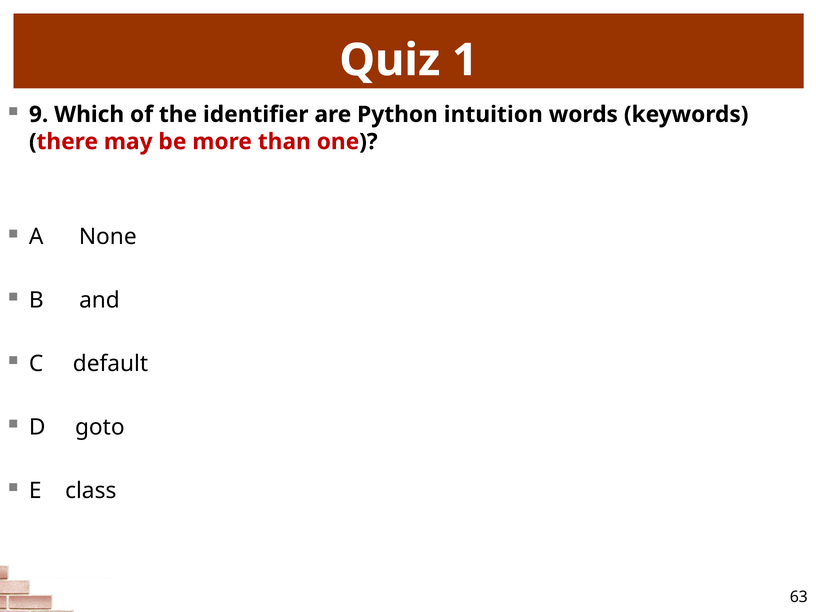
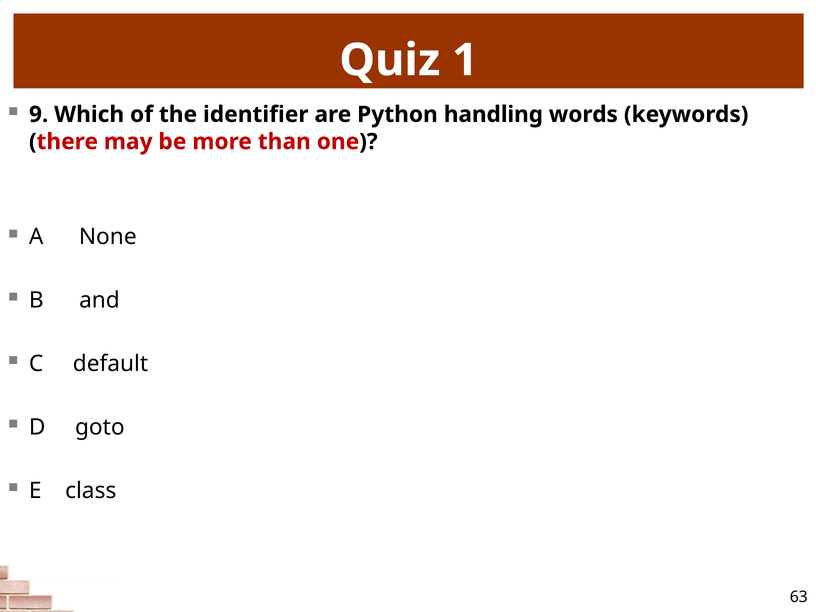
intuition: intuition -> handling (493, 114)
